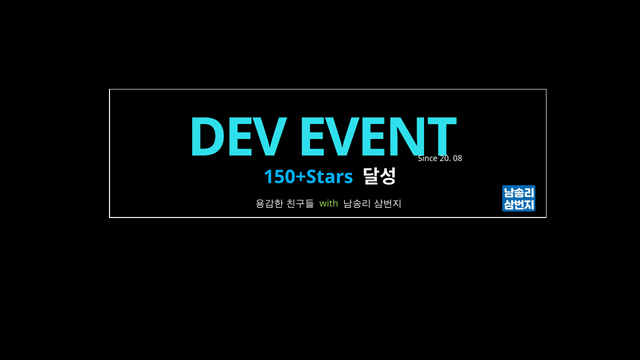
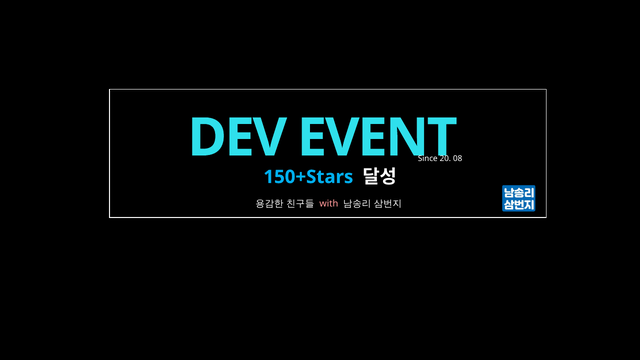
with colour: light green -> pink (329, 204)
